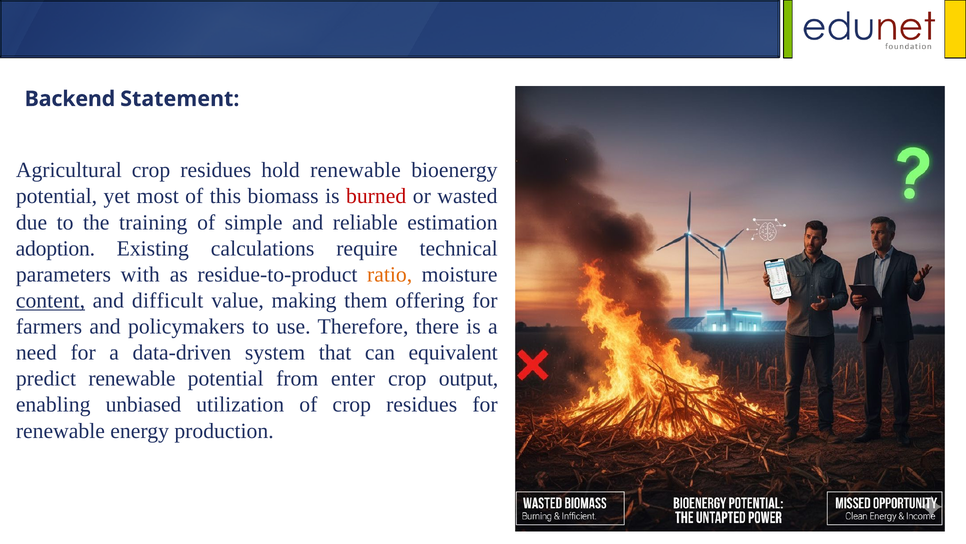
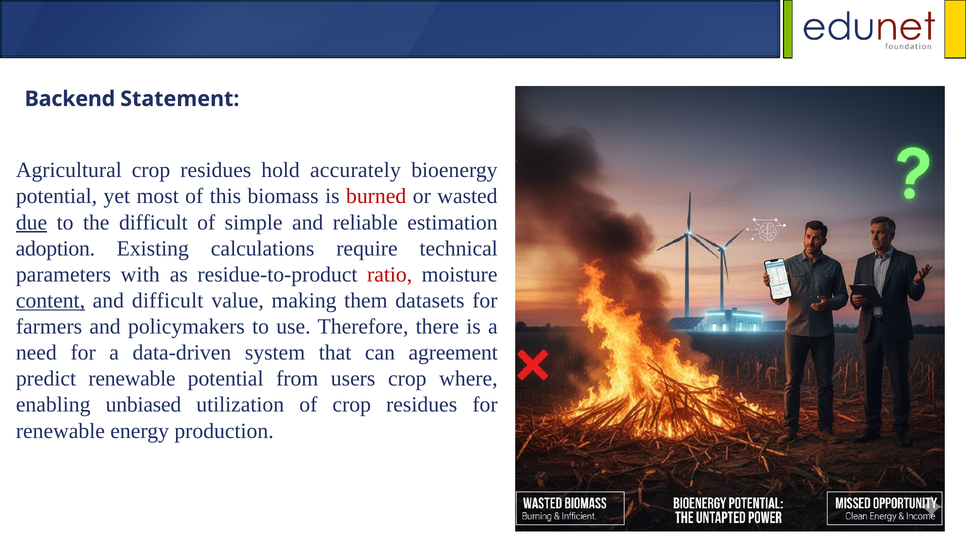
hold renewable: renewable -> accurately (355, 170)
due underline: none -> present (32, 222)
the training: training -> difficult (153, 222)
ratio colour: orange -> red (390, 274)
offering: offering -> datasets (430, 300)
equivalent: equivalent -> agreement (453, 352)
enter: enter -> users (353, 378)
output: output -> where (468, 378)
